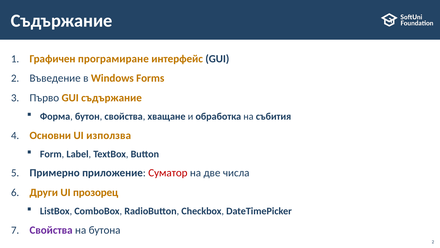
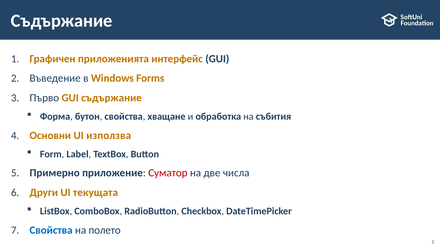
програмиране: програмиране -> приложенията (113, 59)
прозорец: прозорец -> текущата (96, 192)
Свойства colour: purple -> blue (51, 230)
бутона: бутона -> полето (105, 230)
